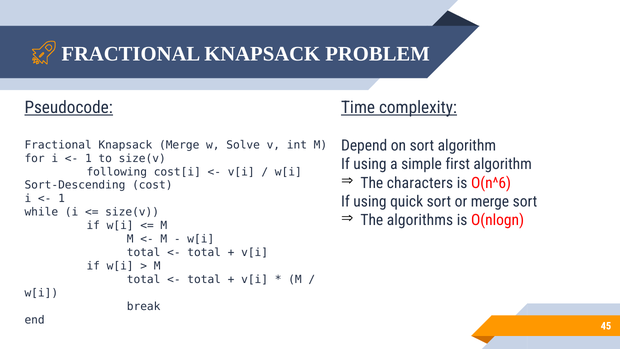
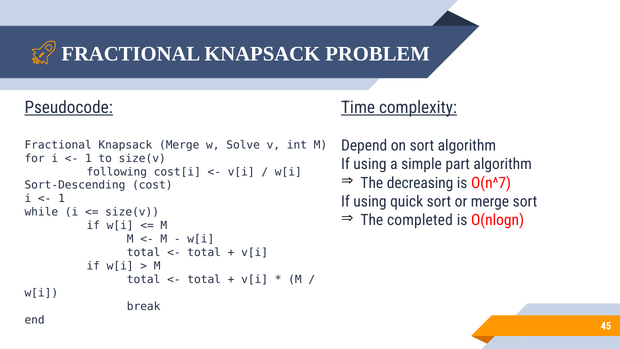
first: first -> part (458, 164)
characters: characters -> decreasing (420, 183)
O(n^6: O(n^6 -> O(n^7 (491, 183)
algorithms: algorithms -> completed (420, 220)
